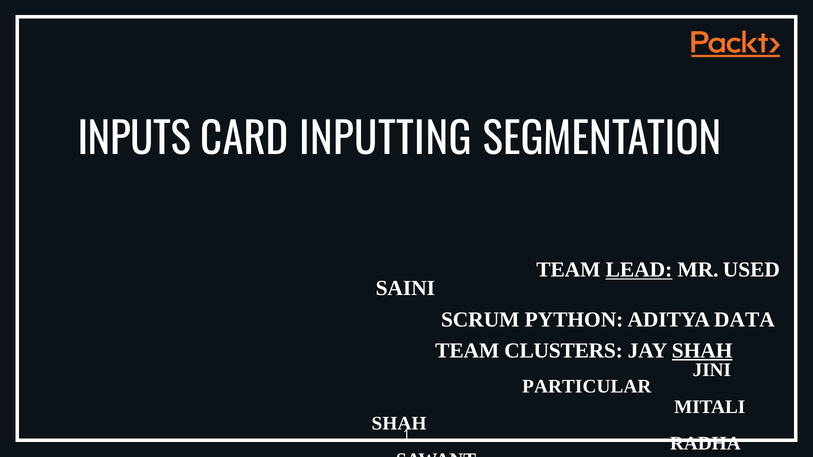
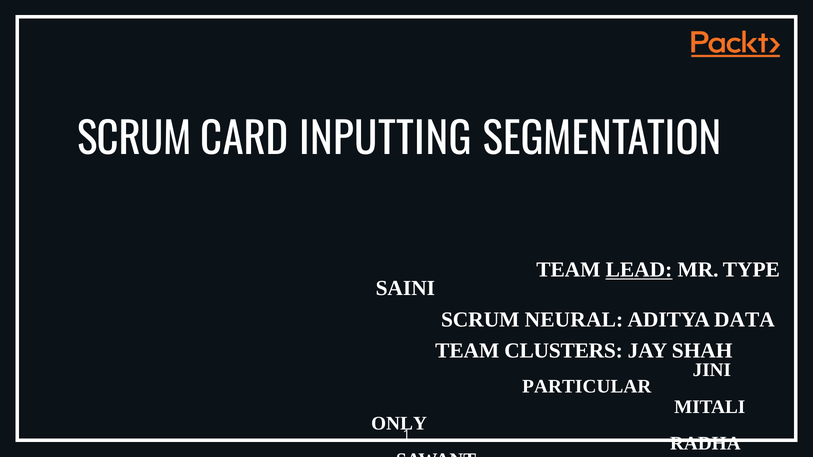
INPUTS: INPUTS -> SCRUM (134, 140)
USED: USED -> TYPE (751, 270)
PYTHON: PYTHON -> NEURAL (574, 320)
SHAH underline: present -> none (702, 351)
SHAH: SHAH -> ONLY (399, 424)
